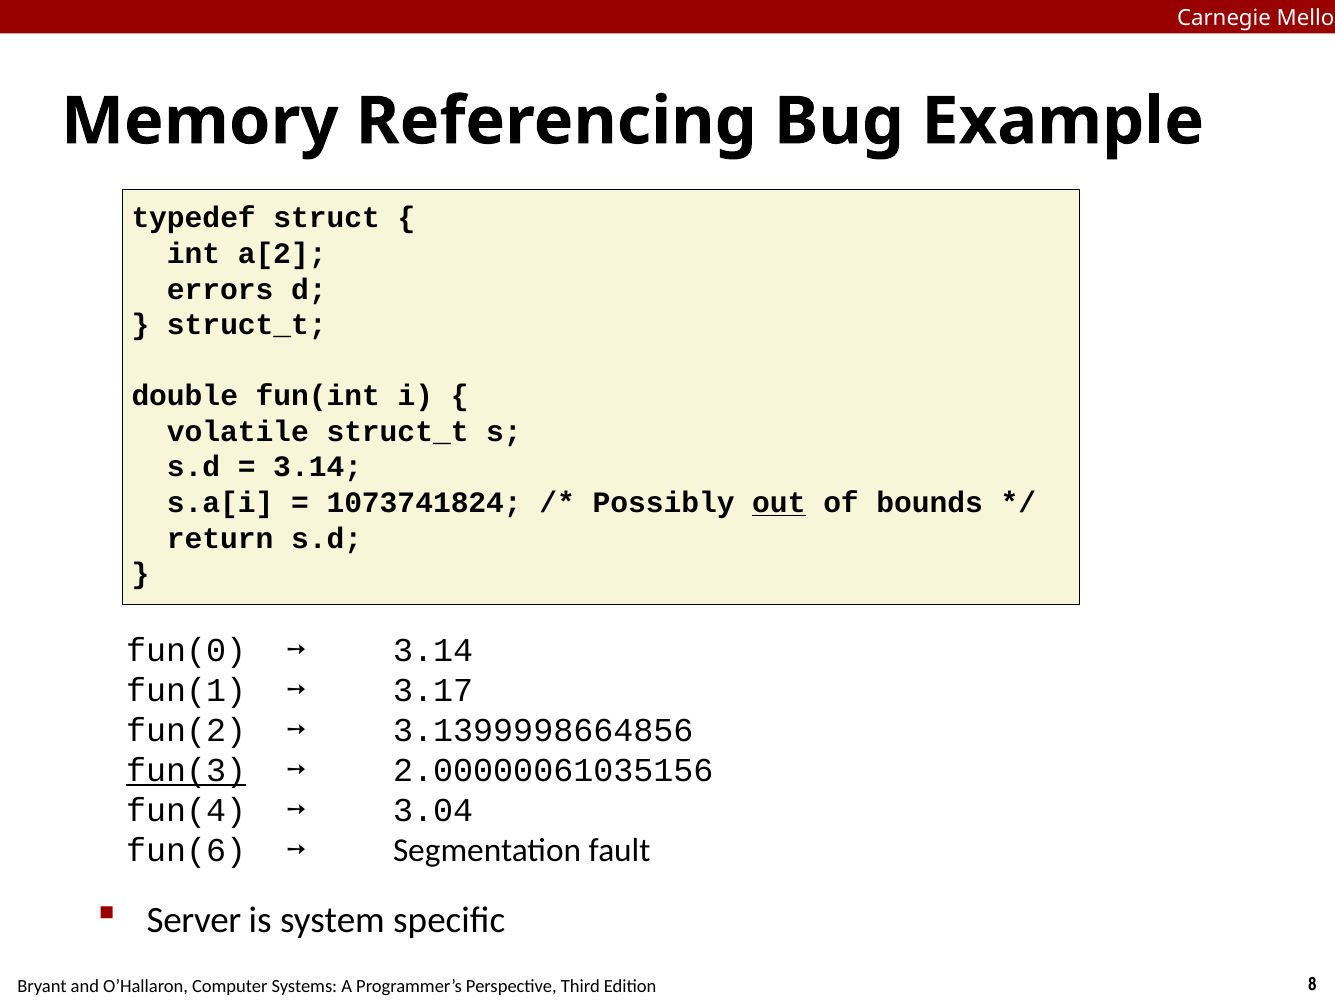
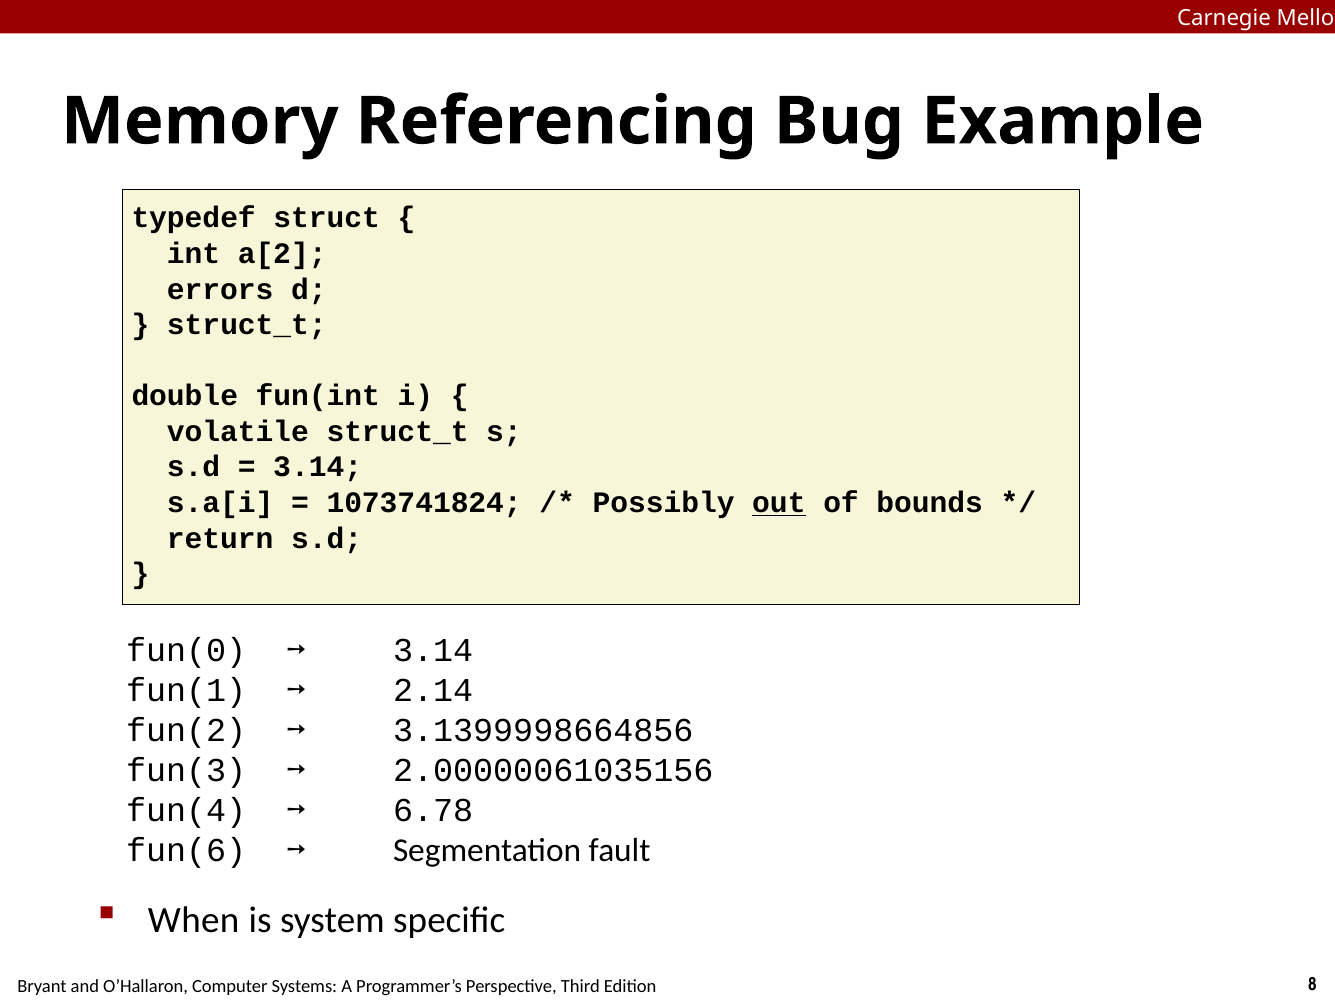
3.17: 3.17 -> 2.14 (433, 691)
fun(3 underline: present -> none (186, 771)
3.04: 3.04 -> 6.78 (433, 811)
Server: Server -> When (194, 920)
